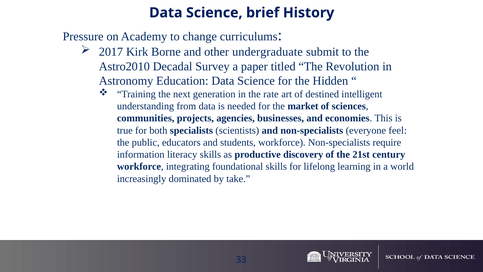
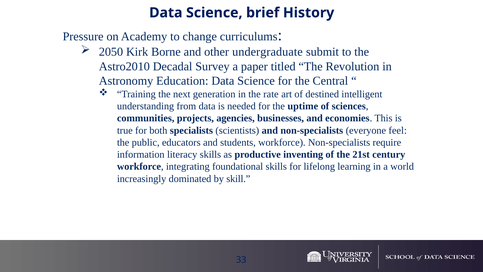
2017: 2017 -> 2050 (111, 52)
Hidden: Hidden -> Central (330, 81)
market: market -> uptime (303, 106)
discovery: discovery -> inventing (303, 154)
take: take -> skill (238, 179)
